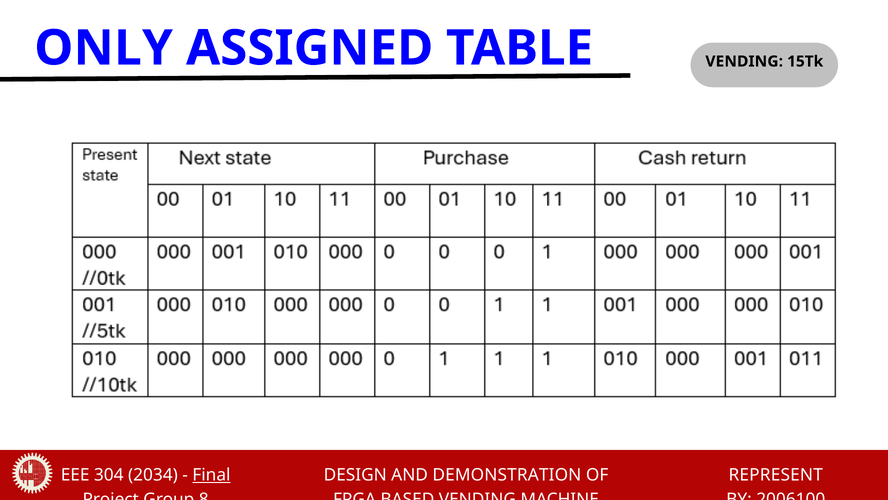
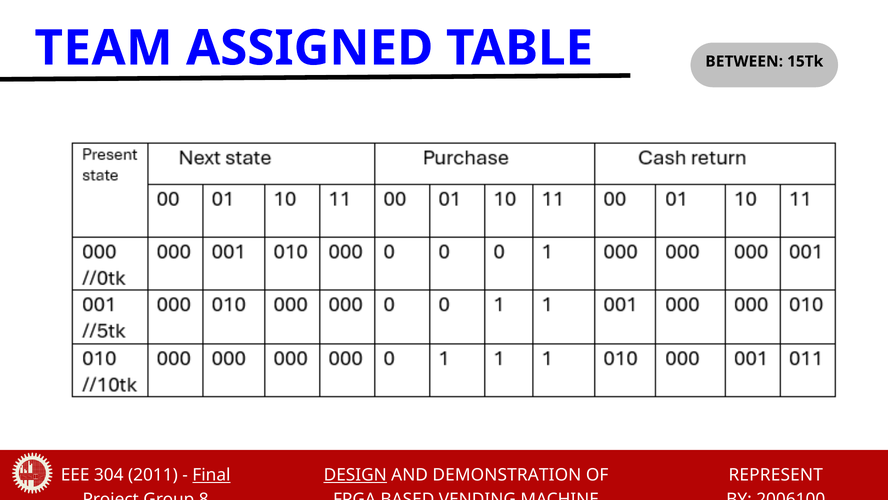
ONLY: ONLY -> TEAM (104, 48)
VENDING: VENDING -> BETWEEN (744, 61)
2034: 2034 -> 2011 (153, 475)
DESIGN underline: none -> present (355, 475)
